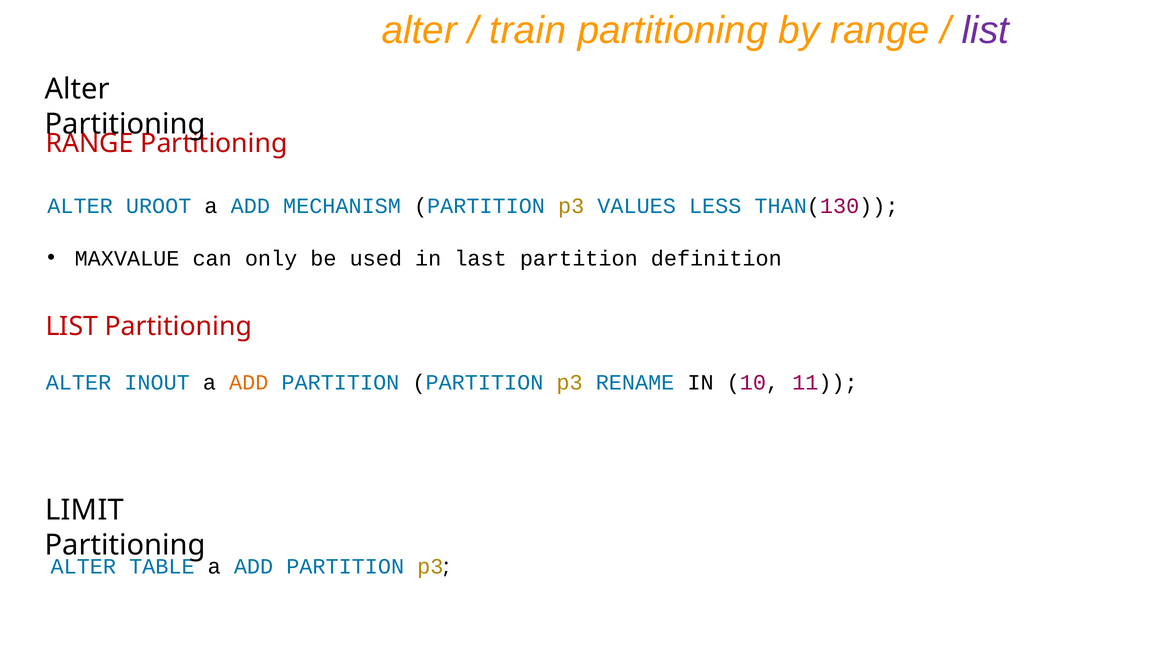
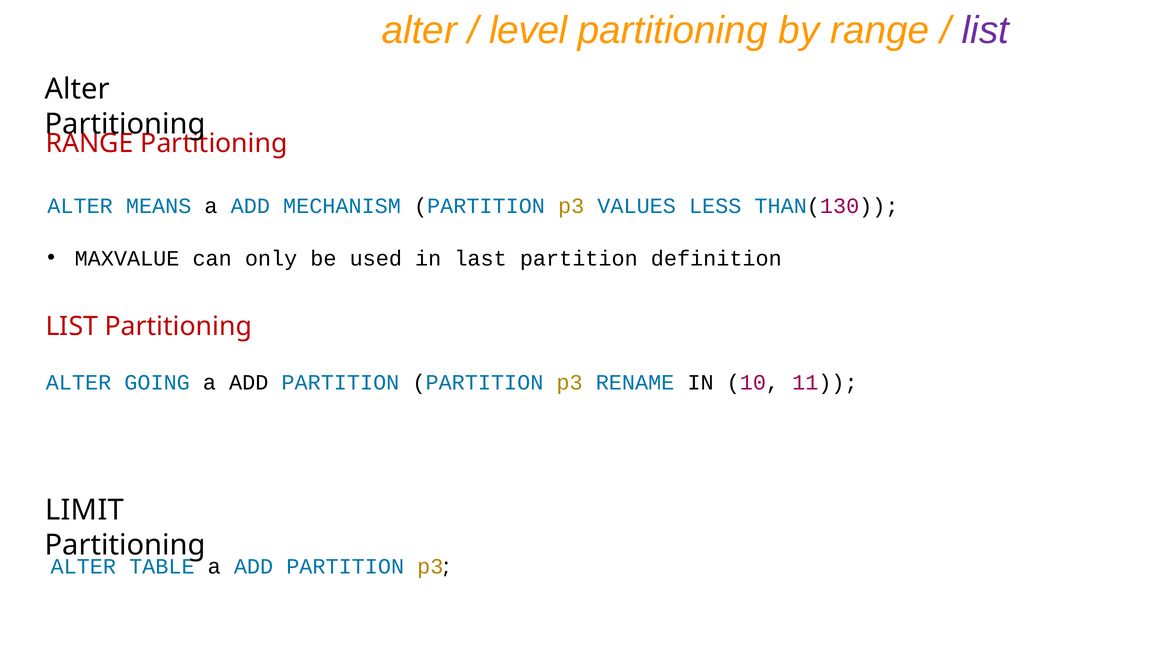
train: train -> level (528, 30)
UROOT: UROOT -> MEANS (159, 206)
INOUT: INOUT -> GOING (157, 382)
ADD colour: orange -> black (249, 382)
